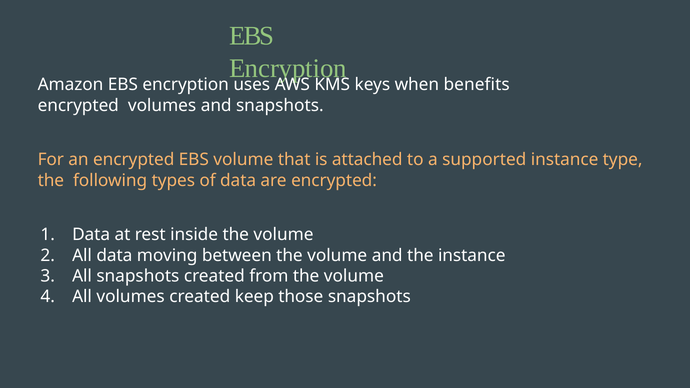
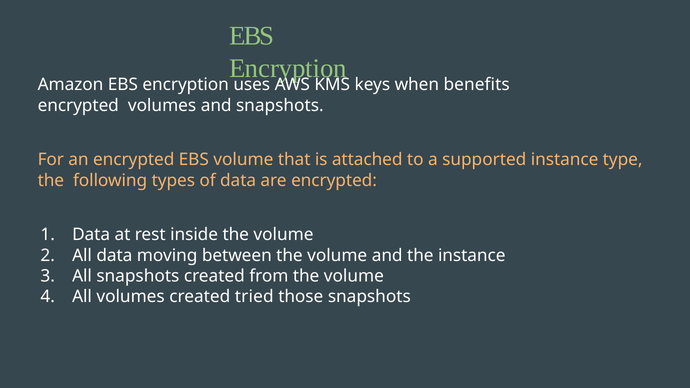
keep: keep -> tried (254, 297)
